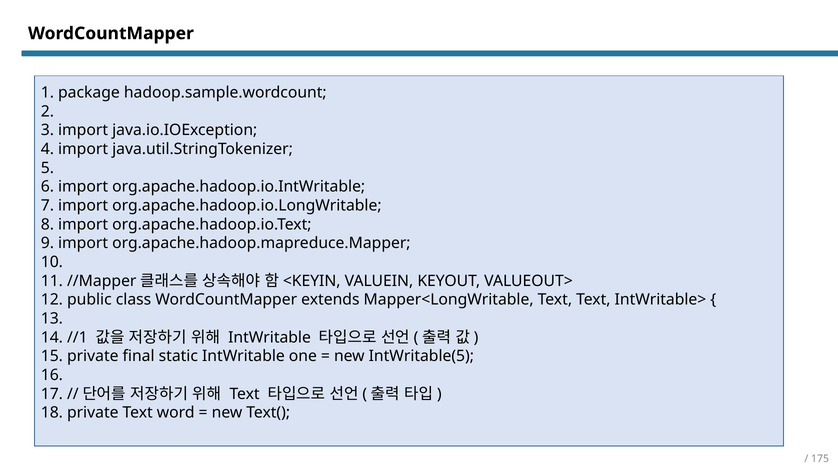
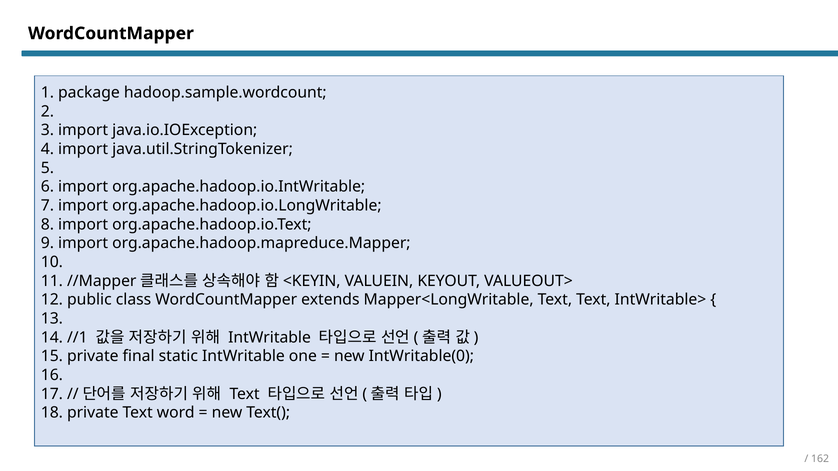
IntWritable(5: IntWritable(5 -> IntWritable(0 (421, 357)
175: 175 -> 162 (820, 459)
